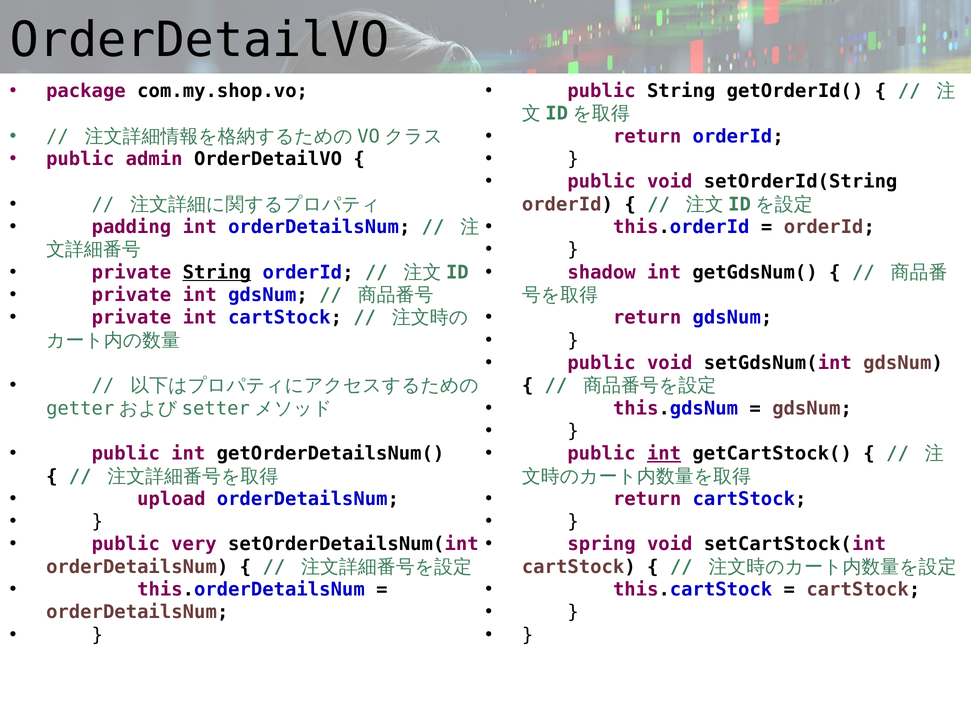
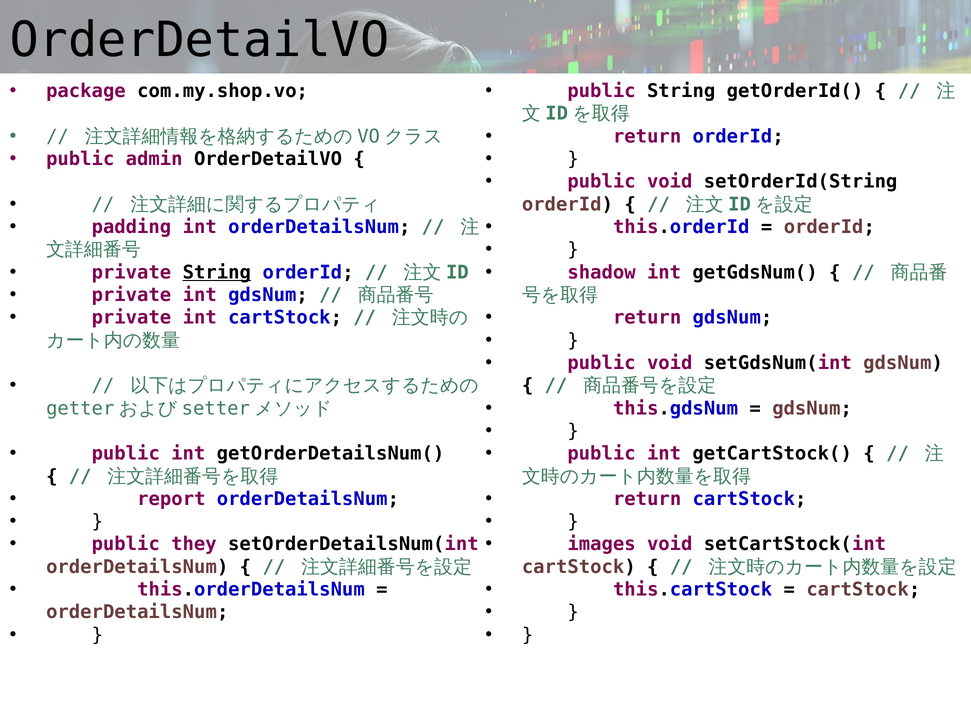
int underline: present -> none (664, 454)
upload: upload -> report (171, 499)
very: very -> they (194, 544)
spring: spring -> images (602, 544)
